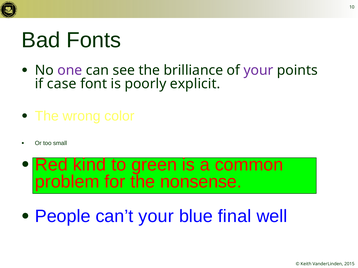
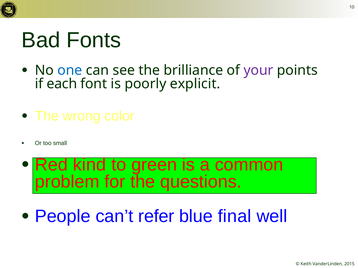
one colour: purple -> blue (70, 71)
case: case -> each (62, 84)
nonsense: nonsense -> questions (201, 182)
can’t your: your -> refer (156, 217)
